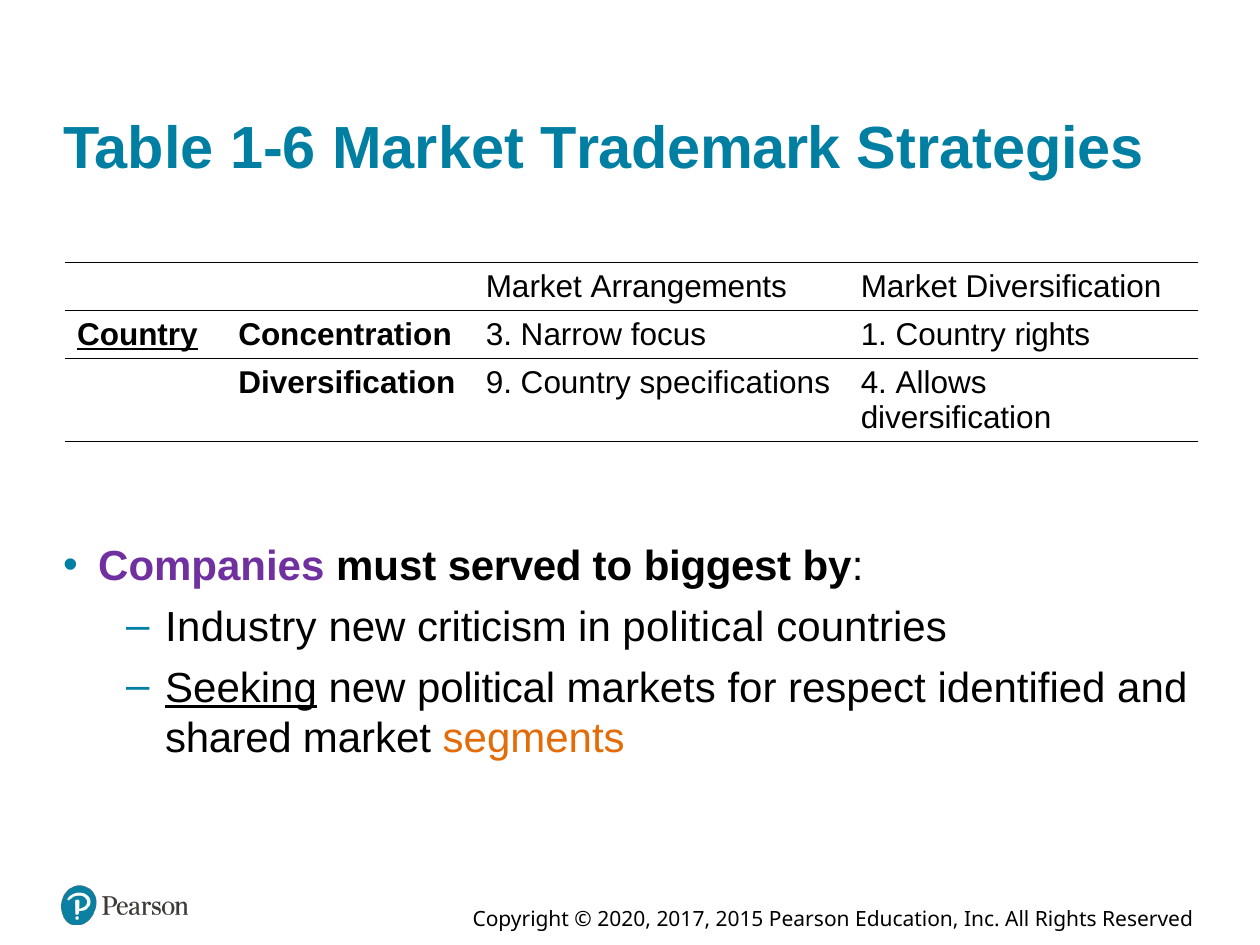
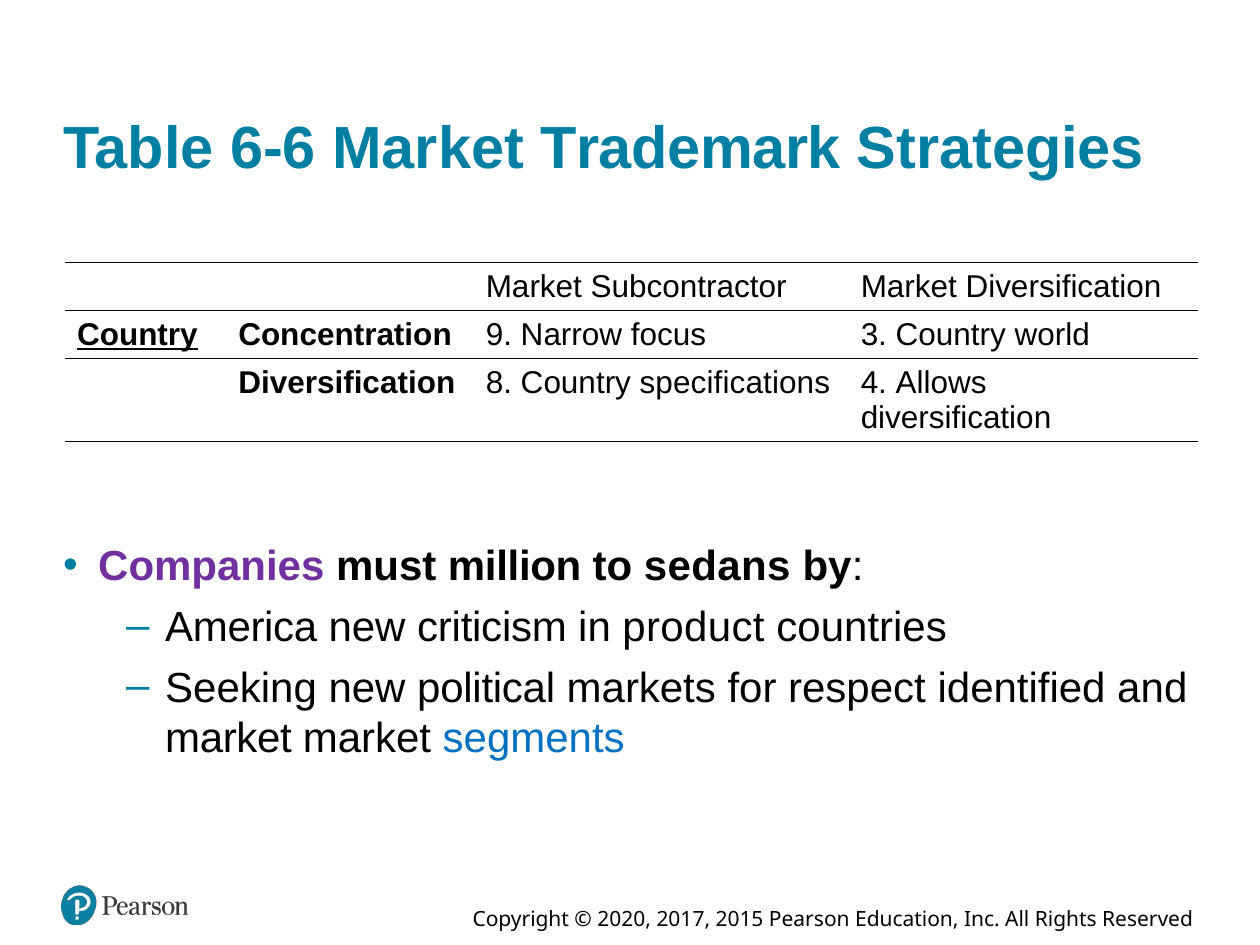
1-6: 1-6 -> 6-6 (273, 149)
Arrangements: Arrangements -> Subcontractor (689, 287)
3: 3 -> 9 (499, 335)
1: 1 -> 3 (874, 335)
Country rights: rights -> world (1052, 335)
9: 9 -> 8 (499, 383)
served: served -> million (515, 567)
biggest: biggest -> sedans (717, 567)
Industry: Industry -> America (241, 628)
in political: political -> product (693, 628)
Seeking underline: present -> none (241, 688)
shared: shared -> market (228, 739)
segments colour: orange -> blue (534, 739)
